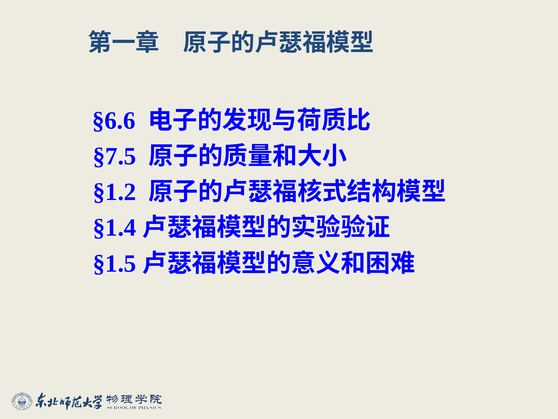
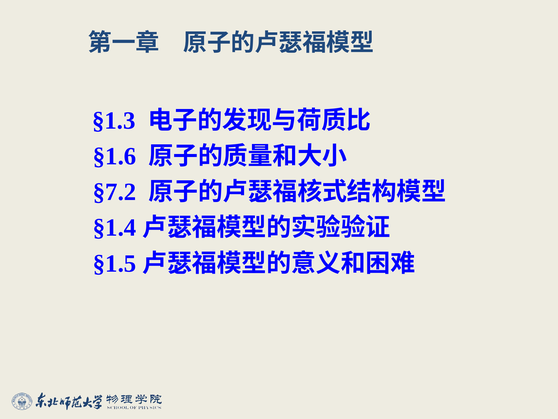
§6.6: §6.6 -> §1.3 (114, 120)
§7.5: §7.5 -> §1.6 (115, 156)
§1.2: §1.2 -> §7.2 (115, 192)
